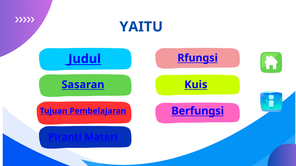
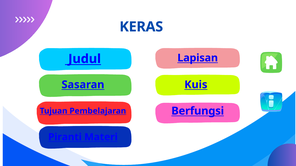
YAITU: YAITU -> KERAS (141, 27)
Rfungsi: Rfungsi -> Lapisan (198, 58)
